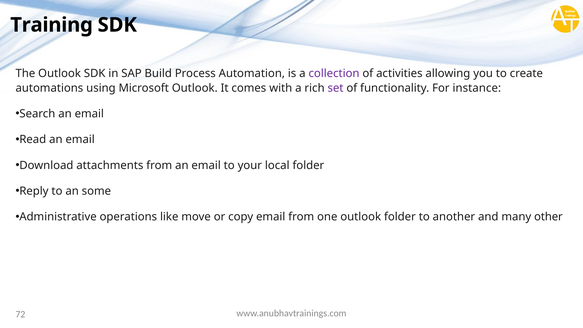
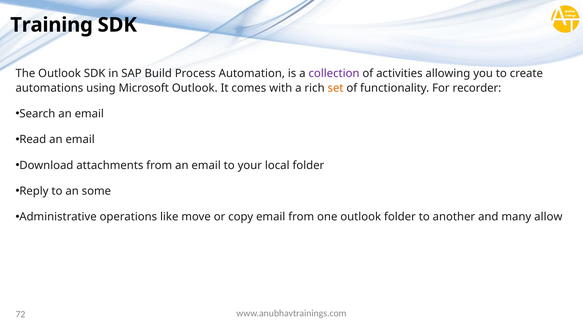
set colour: purple -> orange (335, 88)
instance: instance -> recorder (477, 88)
other: other -> allow (548, 217)
